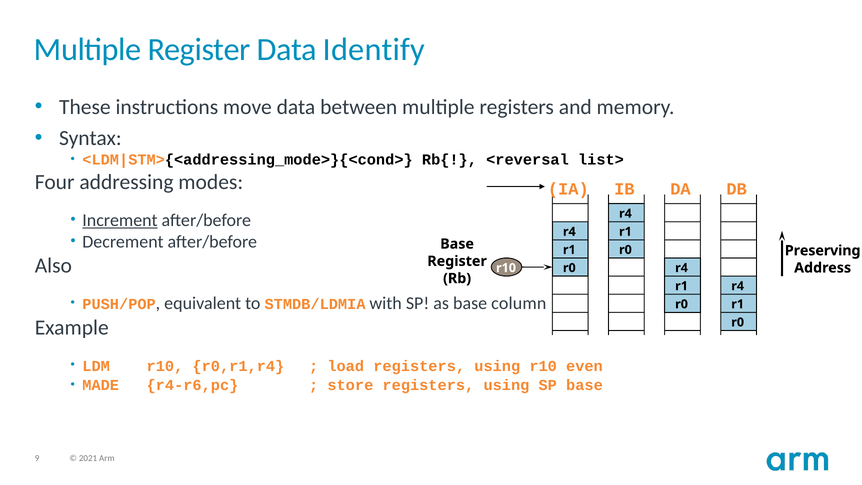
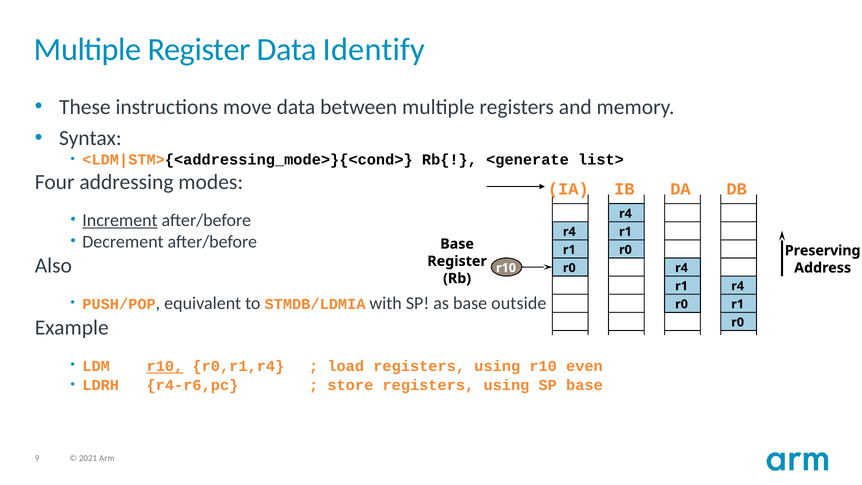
<reversal: <reversal -> <generate (528, 160)
column: column -> outside (519, 303)
r10 underline: none -> present (165, 366)
MADE: MADE -> LDRH (101, 385)
